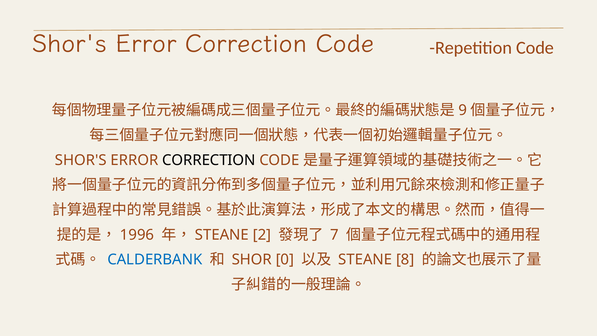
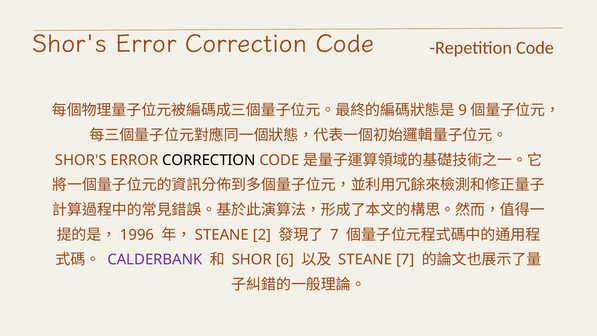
CALDERBANK colour: blue -> purple (155, 260)
0: 0 -> 6 (285, 260)
STEANE 8: 8 -> 7 (405, 260)
